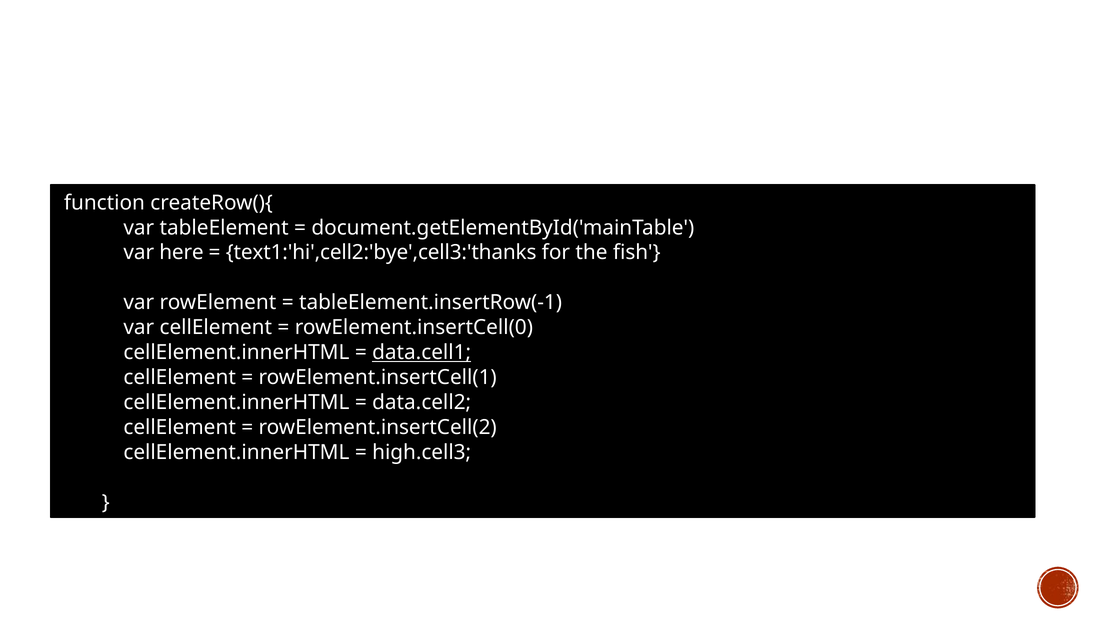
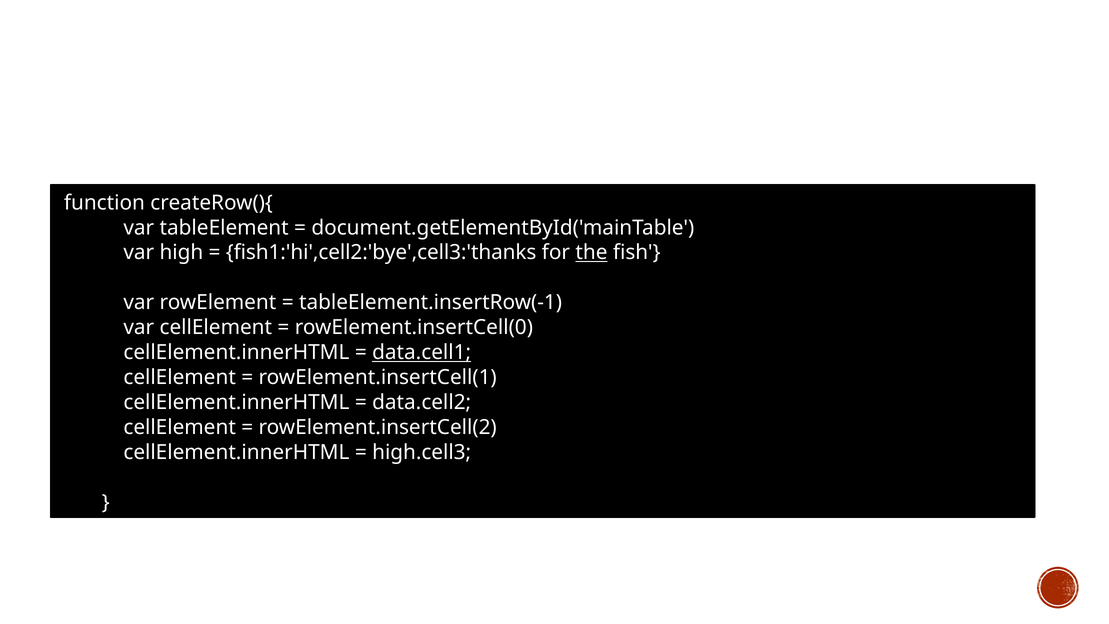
here: here -> high (181, 253)
text1:'hi',cell2:'bye',cell3:'thanks: text1:'hi',cell2:'bye',cell3:'thanks -> fish1:'hi',cell2:'bye',cell3:'thanks (381, 253)
the underline: none -> present (591, 253)
